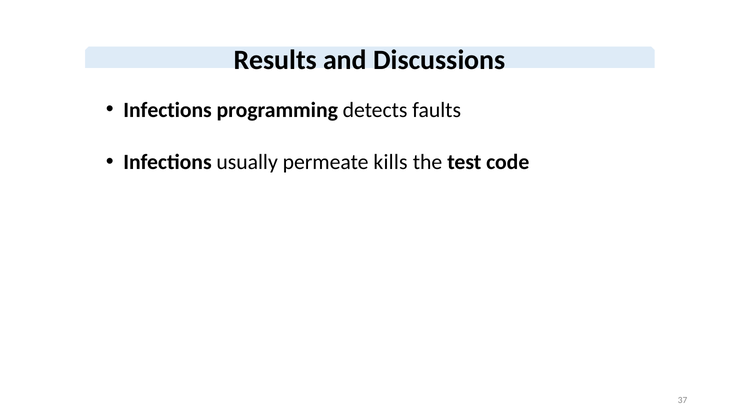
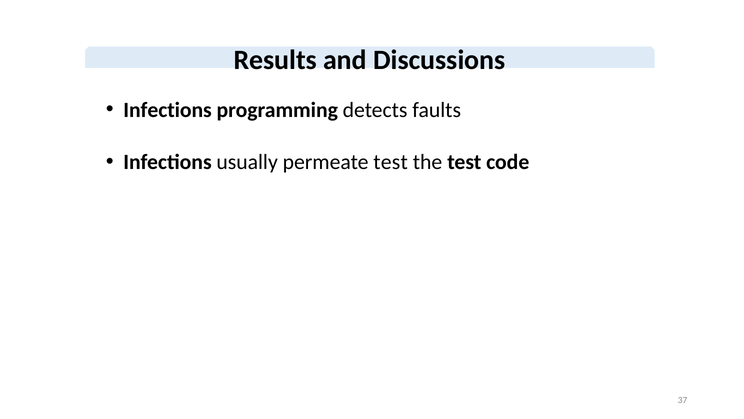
permeate kills: kills -> test (391, 162)
